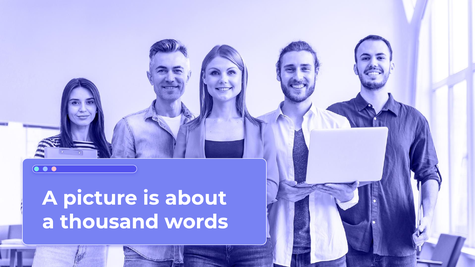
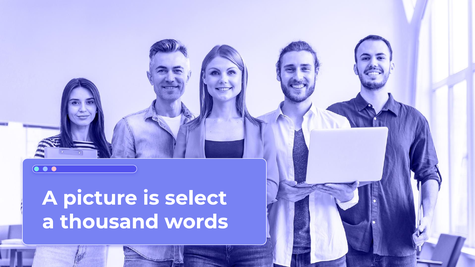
about: about -> select (196, 198)
